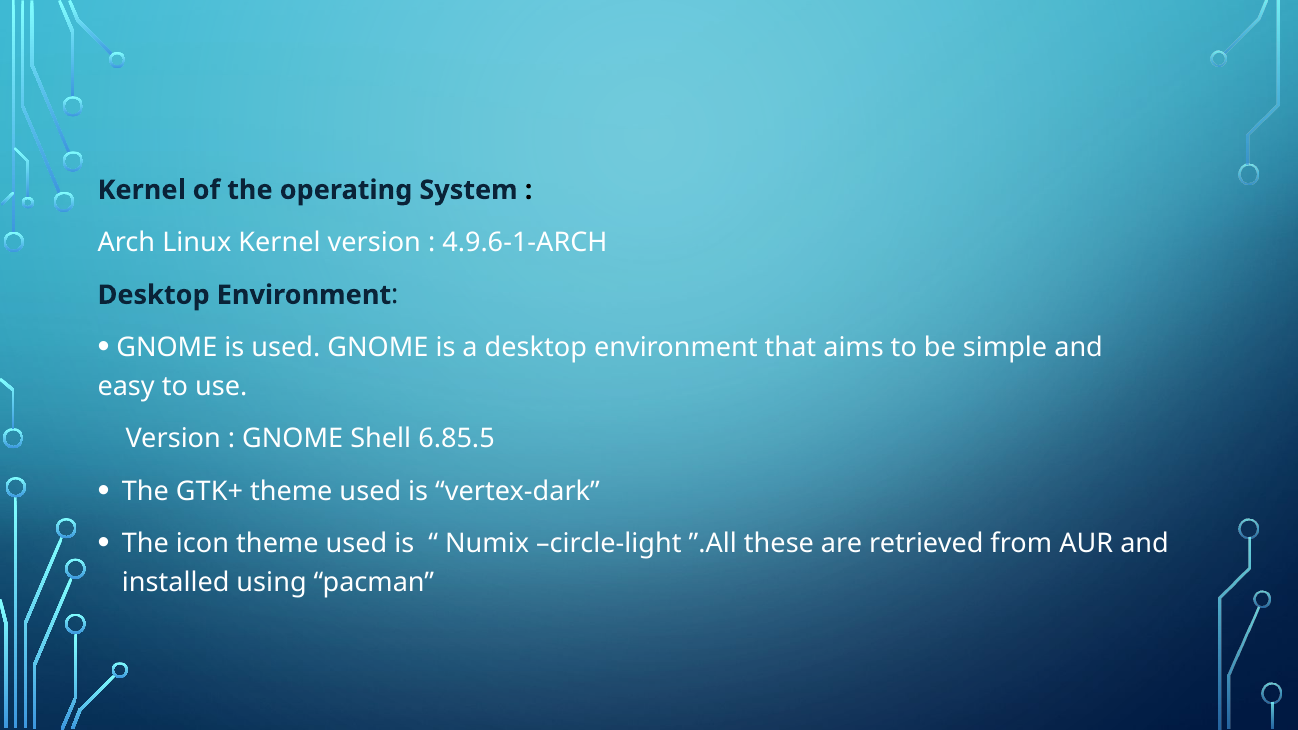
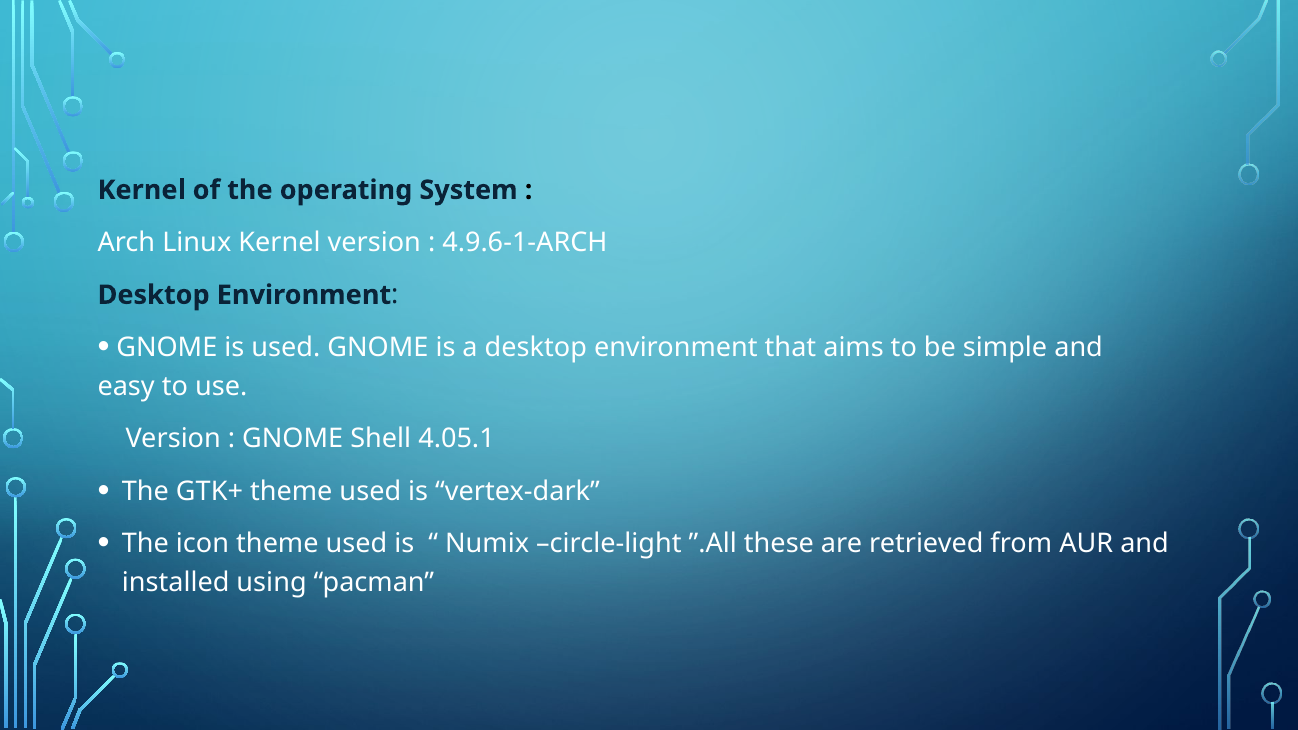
6.85.5: 6.85.5 -> 4.05.1 (457, 439)
